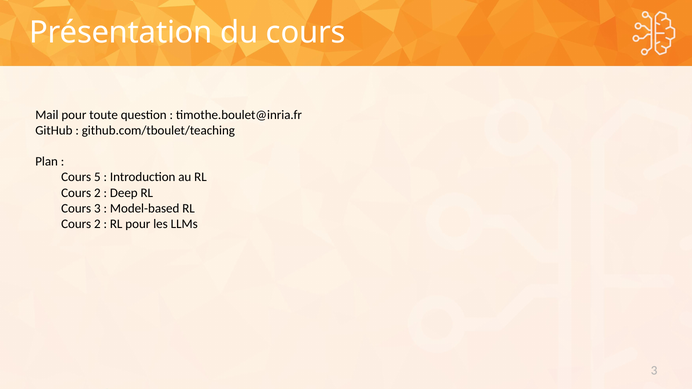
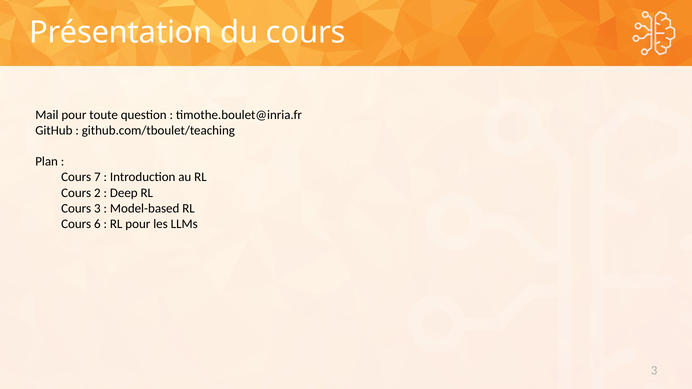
5: 5 -> 7 (97, 177)
2: 2 -> 6 (97, 224)
